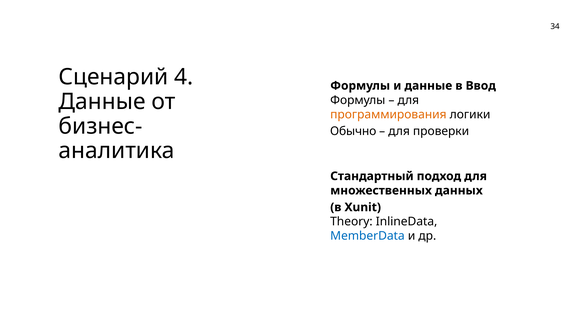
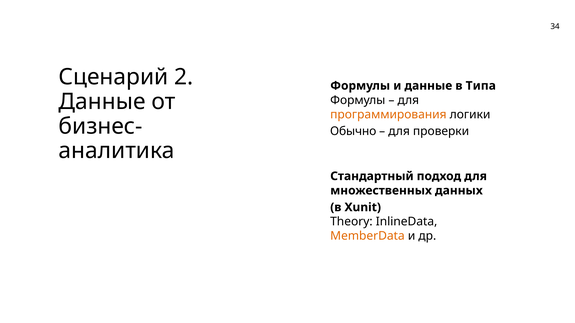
4: 4 -> 2 (184, 77)
Ввод: Ввод -> Типа (481, 86)
MemberData colour: blue -> orange (367, 236)
